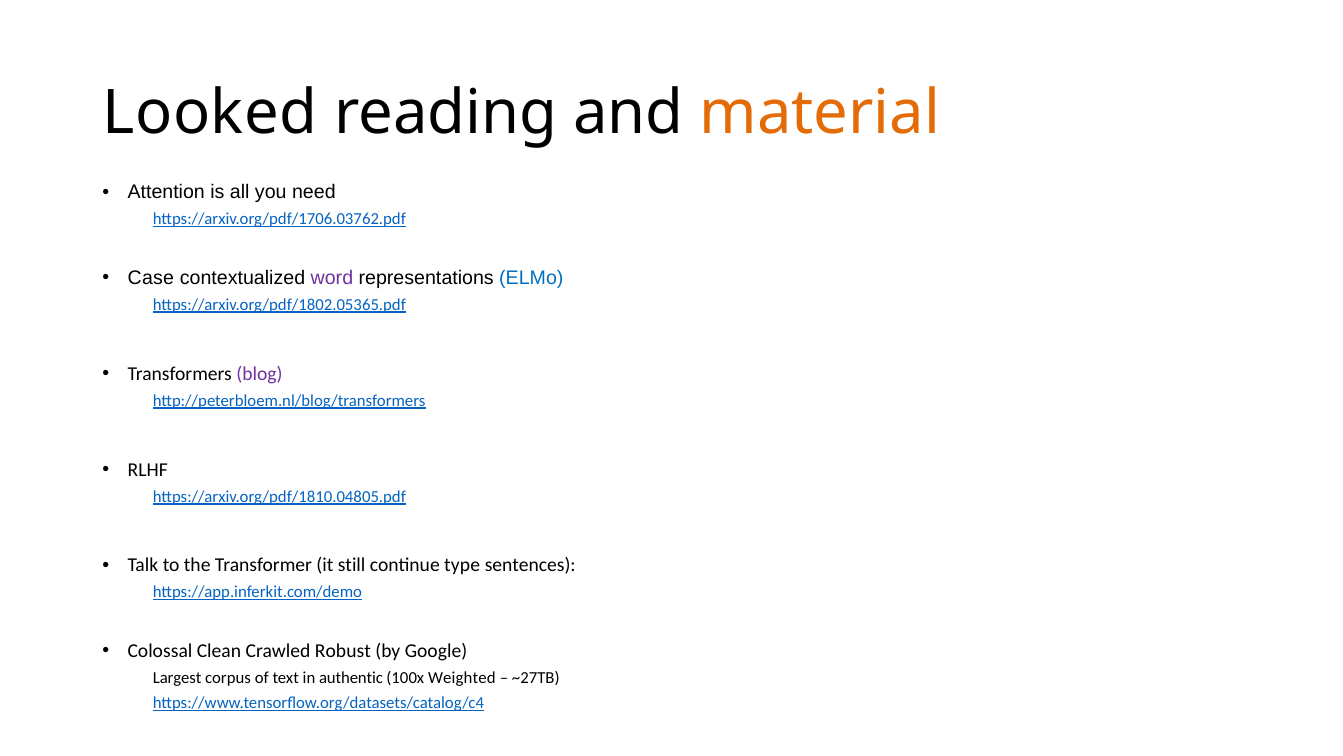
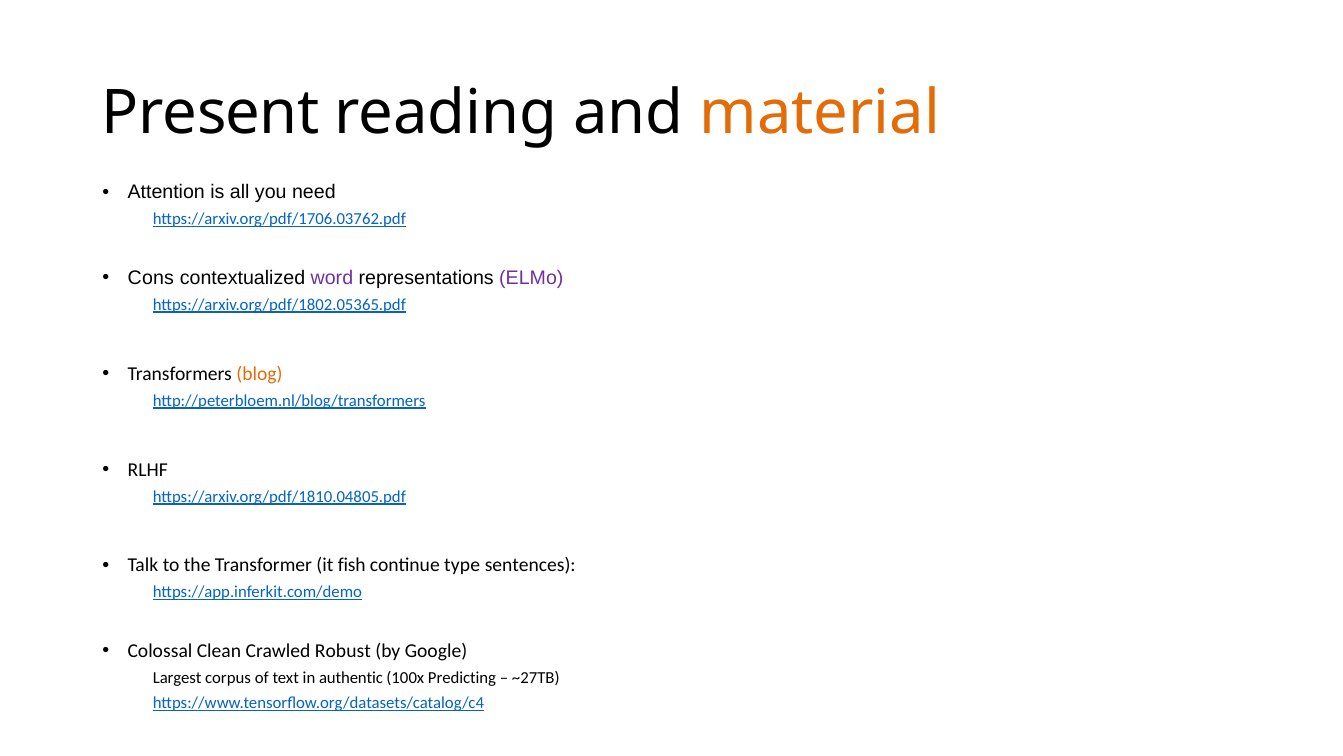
Looked: Looked -> Present (211, 113)
Case: Case -> Cons (151, 278)
ELMo colour: blue -> purple (531, 278)
blog colour: purple -> orange (259, 374)
still: still -> fish (352, 565)
Weighted: Weighted -> Predicting (462, 677)
